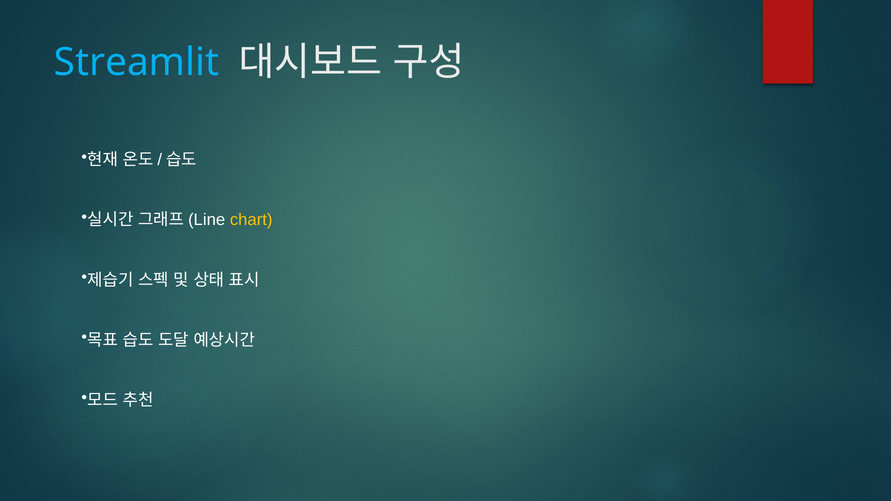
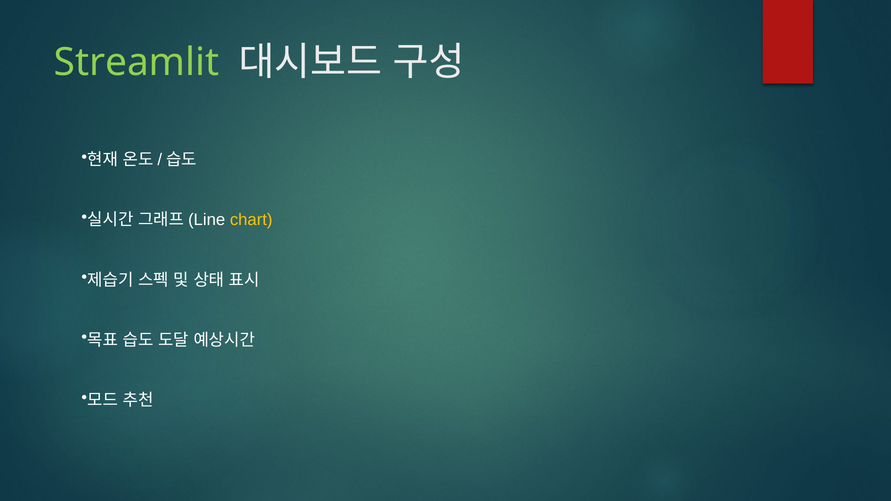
Streamlit colour: light blue -> light green (137, 63)
